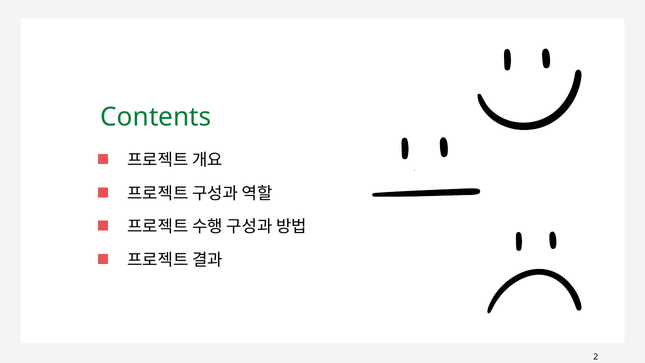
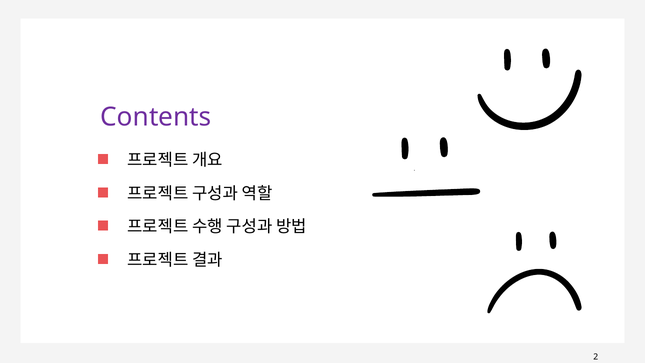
Contents colour: green -> purple (156, 117)
